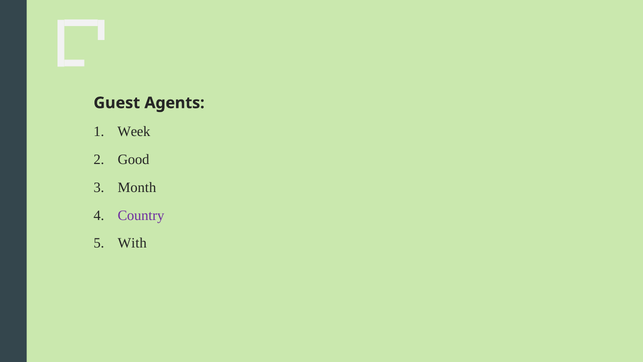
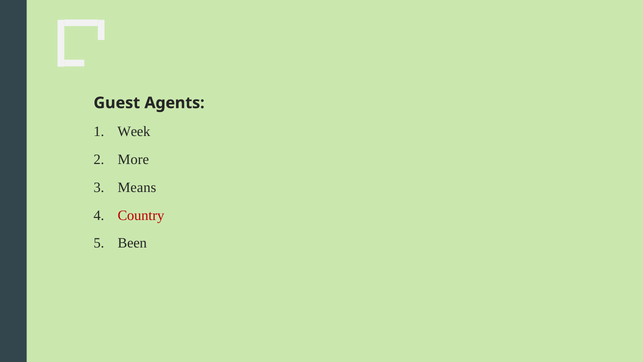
Good: Good -> More (133, 159)
Month: Month -> Means (137, 187)
Country colour: purple -> red (141, 215)
With: With -> Been (132, 243)
